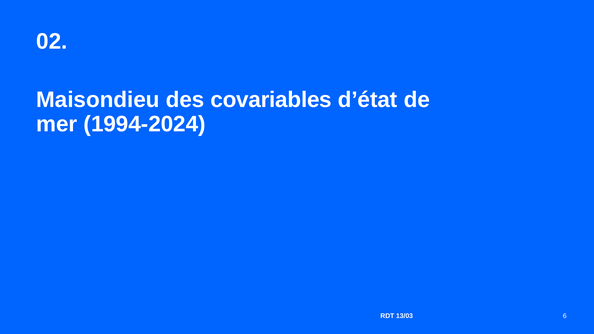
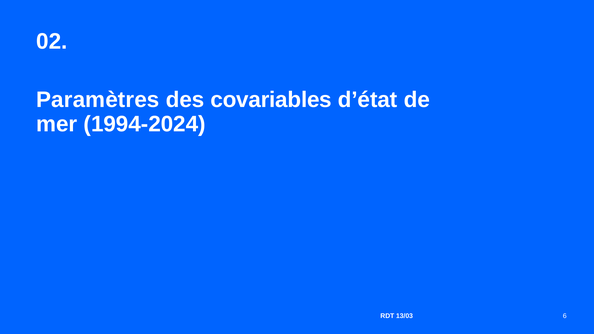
Maisondieu: Maisondieu -> Paramètres (98, 100)
